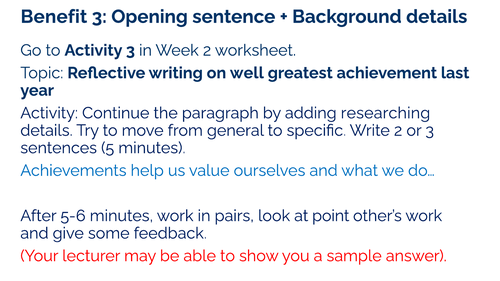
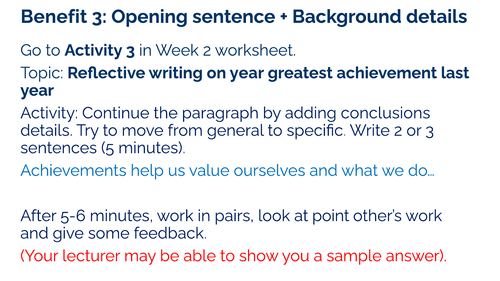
on well: well -> year (247, 73)
researching: researching -> conclusions (386, 113)
